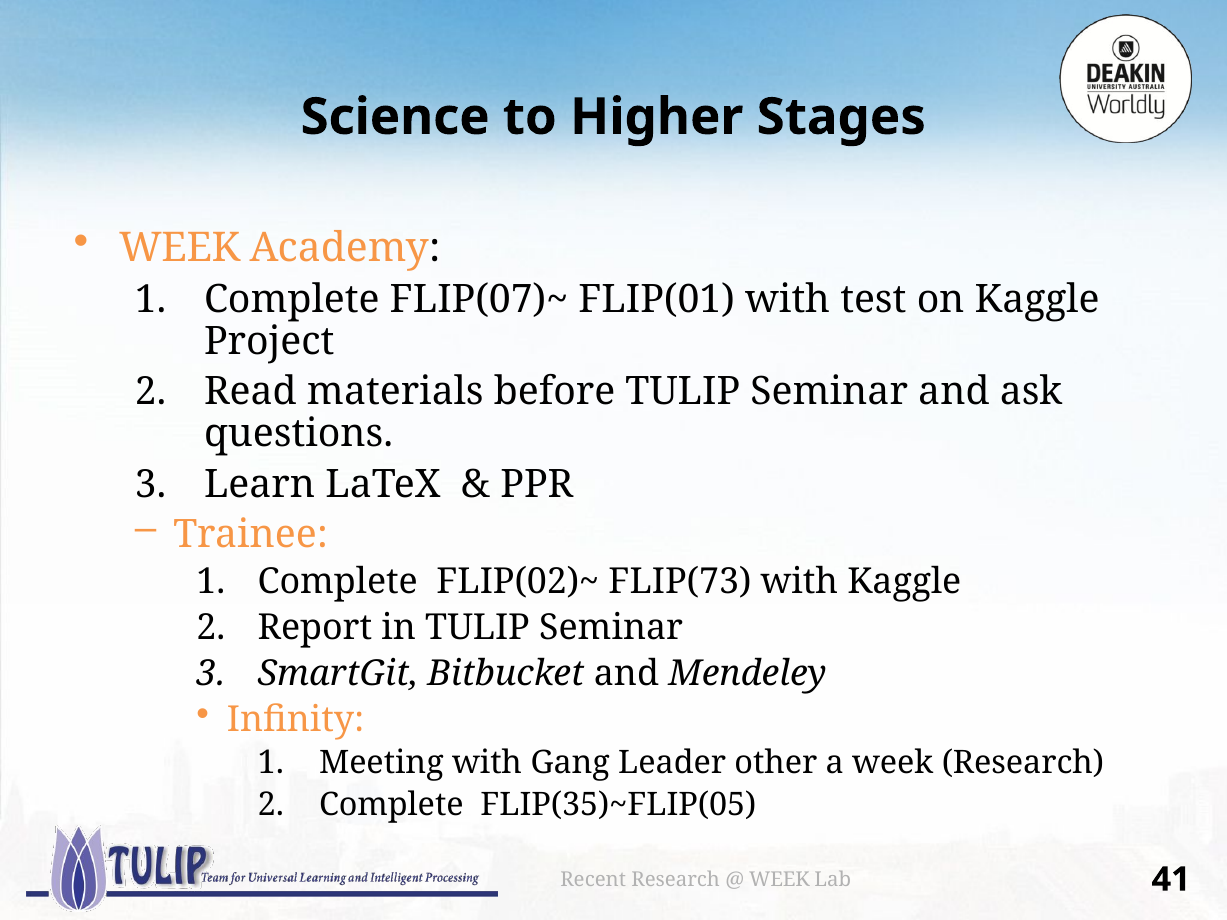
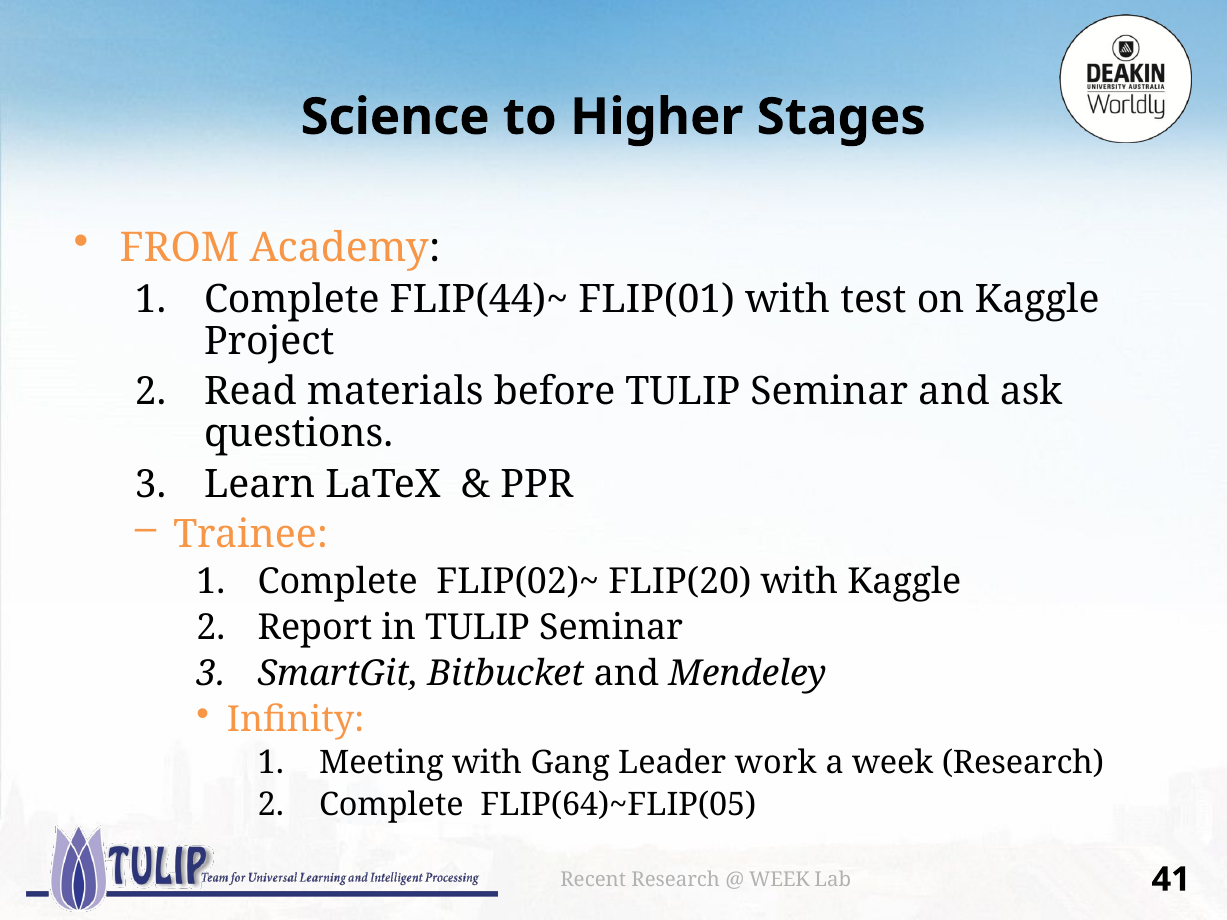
WEEK: WEEK -> FROM (179, 248)
FLIP(07)~: FLIP(07)~ -> FLIP(44)~ (479, 299)
FLIP(73: FLIP(73 -> FLIP(20 (680, 582)
other: other -> work (776, 763)
FLIP(35)~FLIP(05: FLIP(35)~FLIP(05 -> FLIP(64)~FLIP(05 (618, 805)
